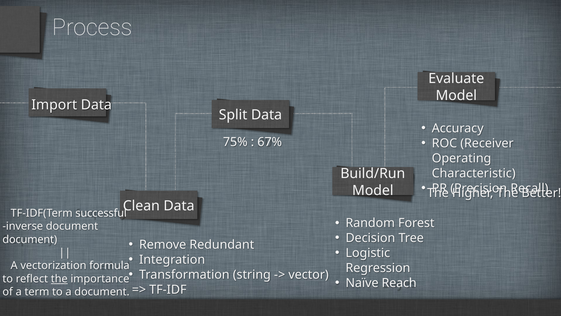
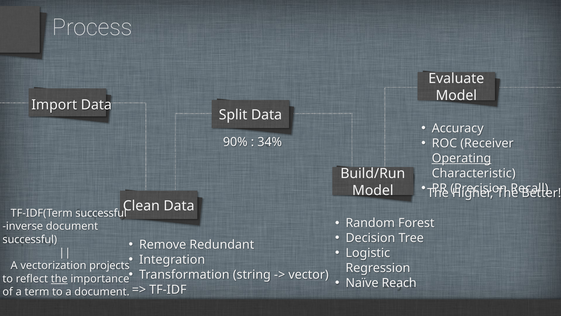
75%: 75% -> 90% (235, 142)
67%: 67% -> 34% (270, 142)
Operating underline: none -> present (462, 158)
document: document -> successful (30, 239)
formula: formula -> projects (109, 265)
